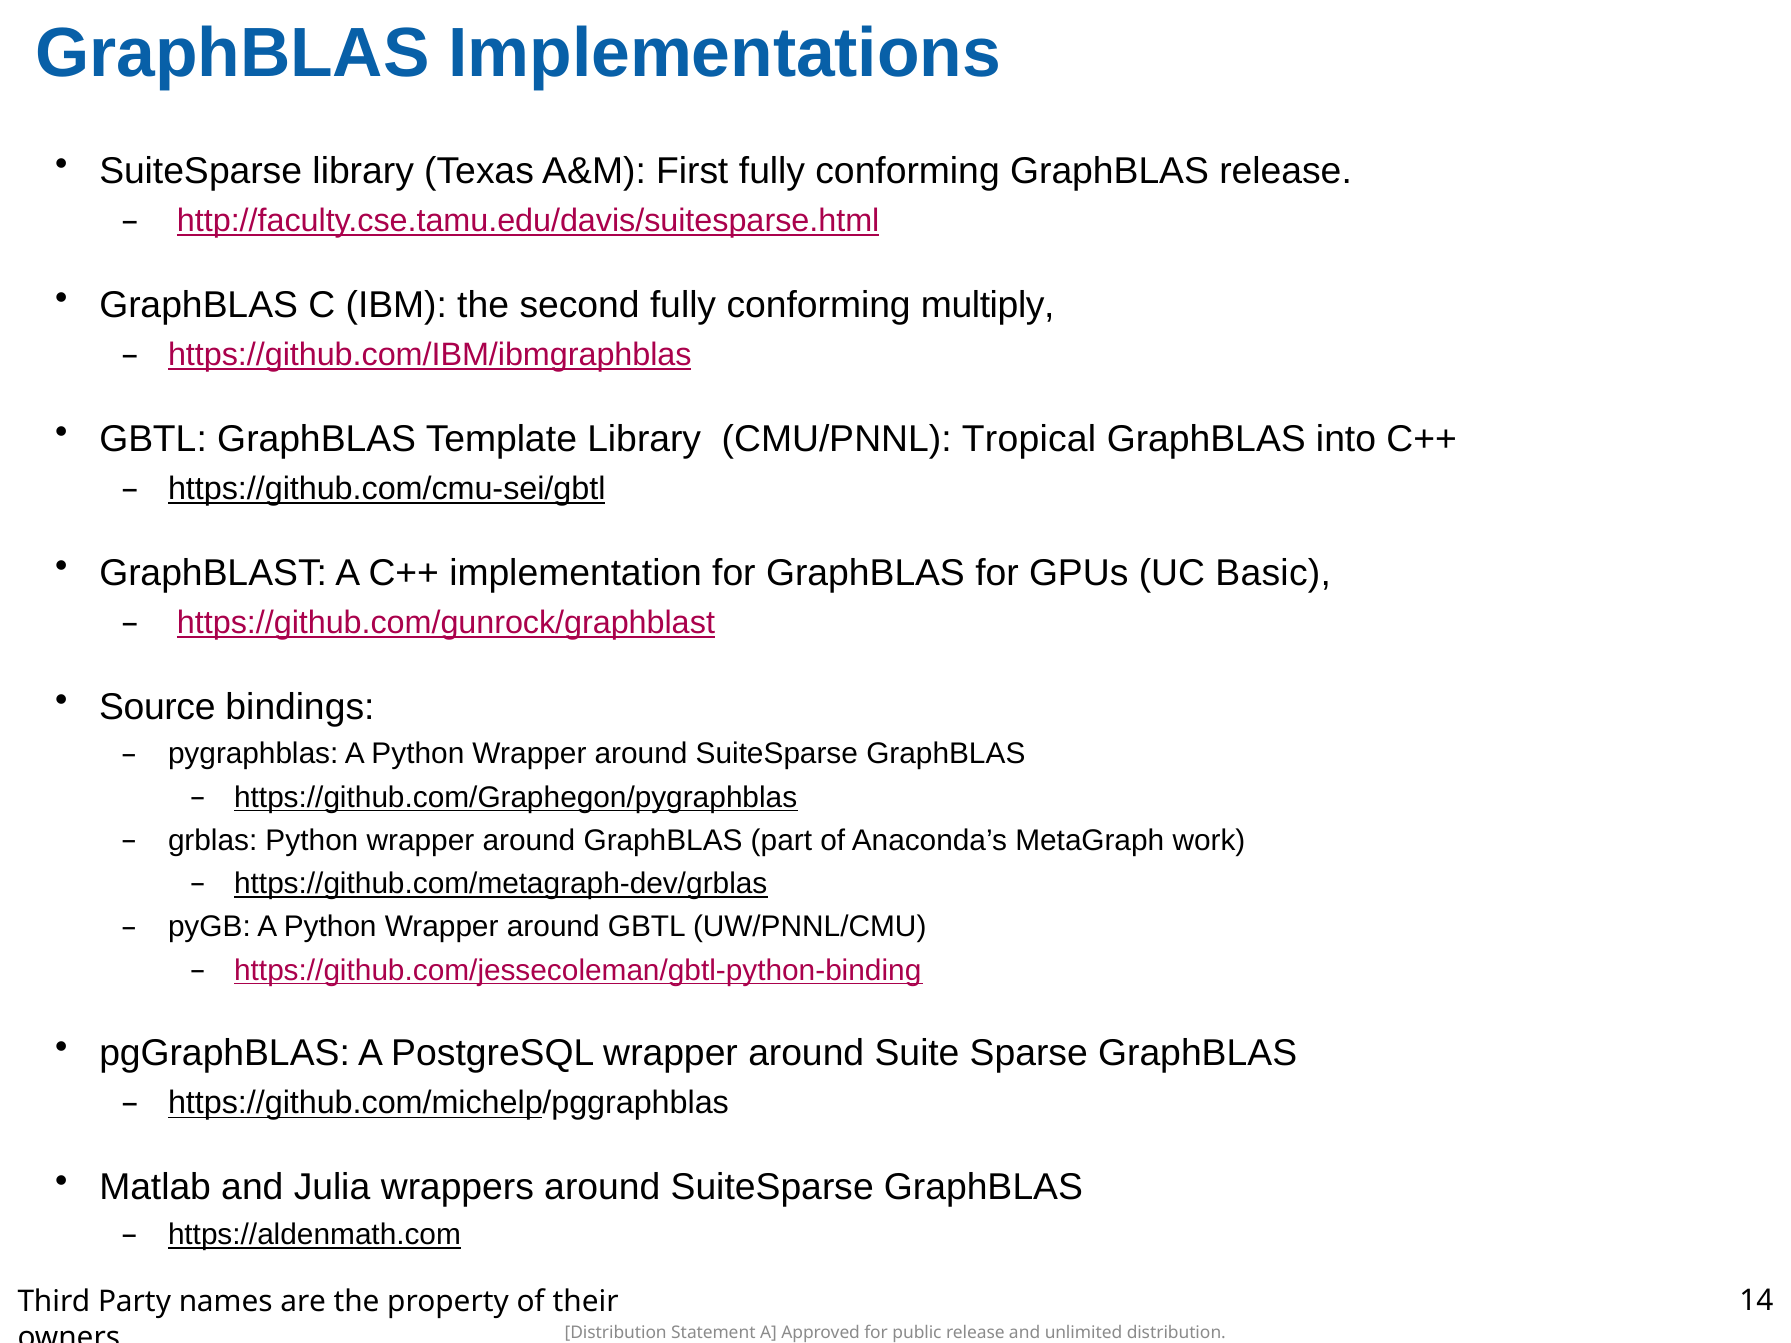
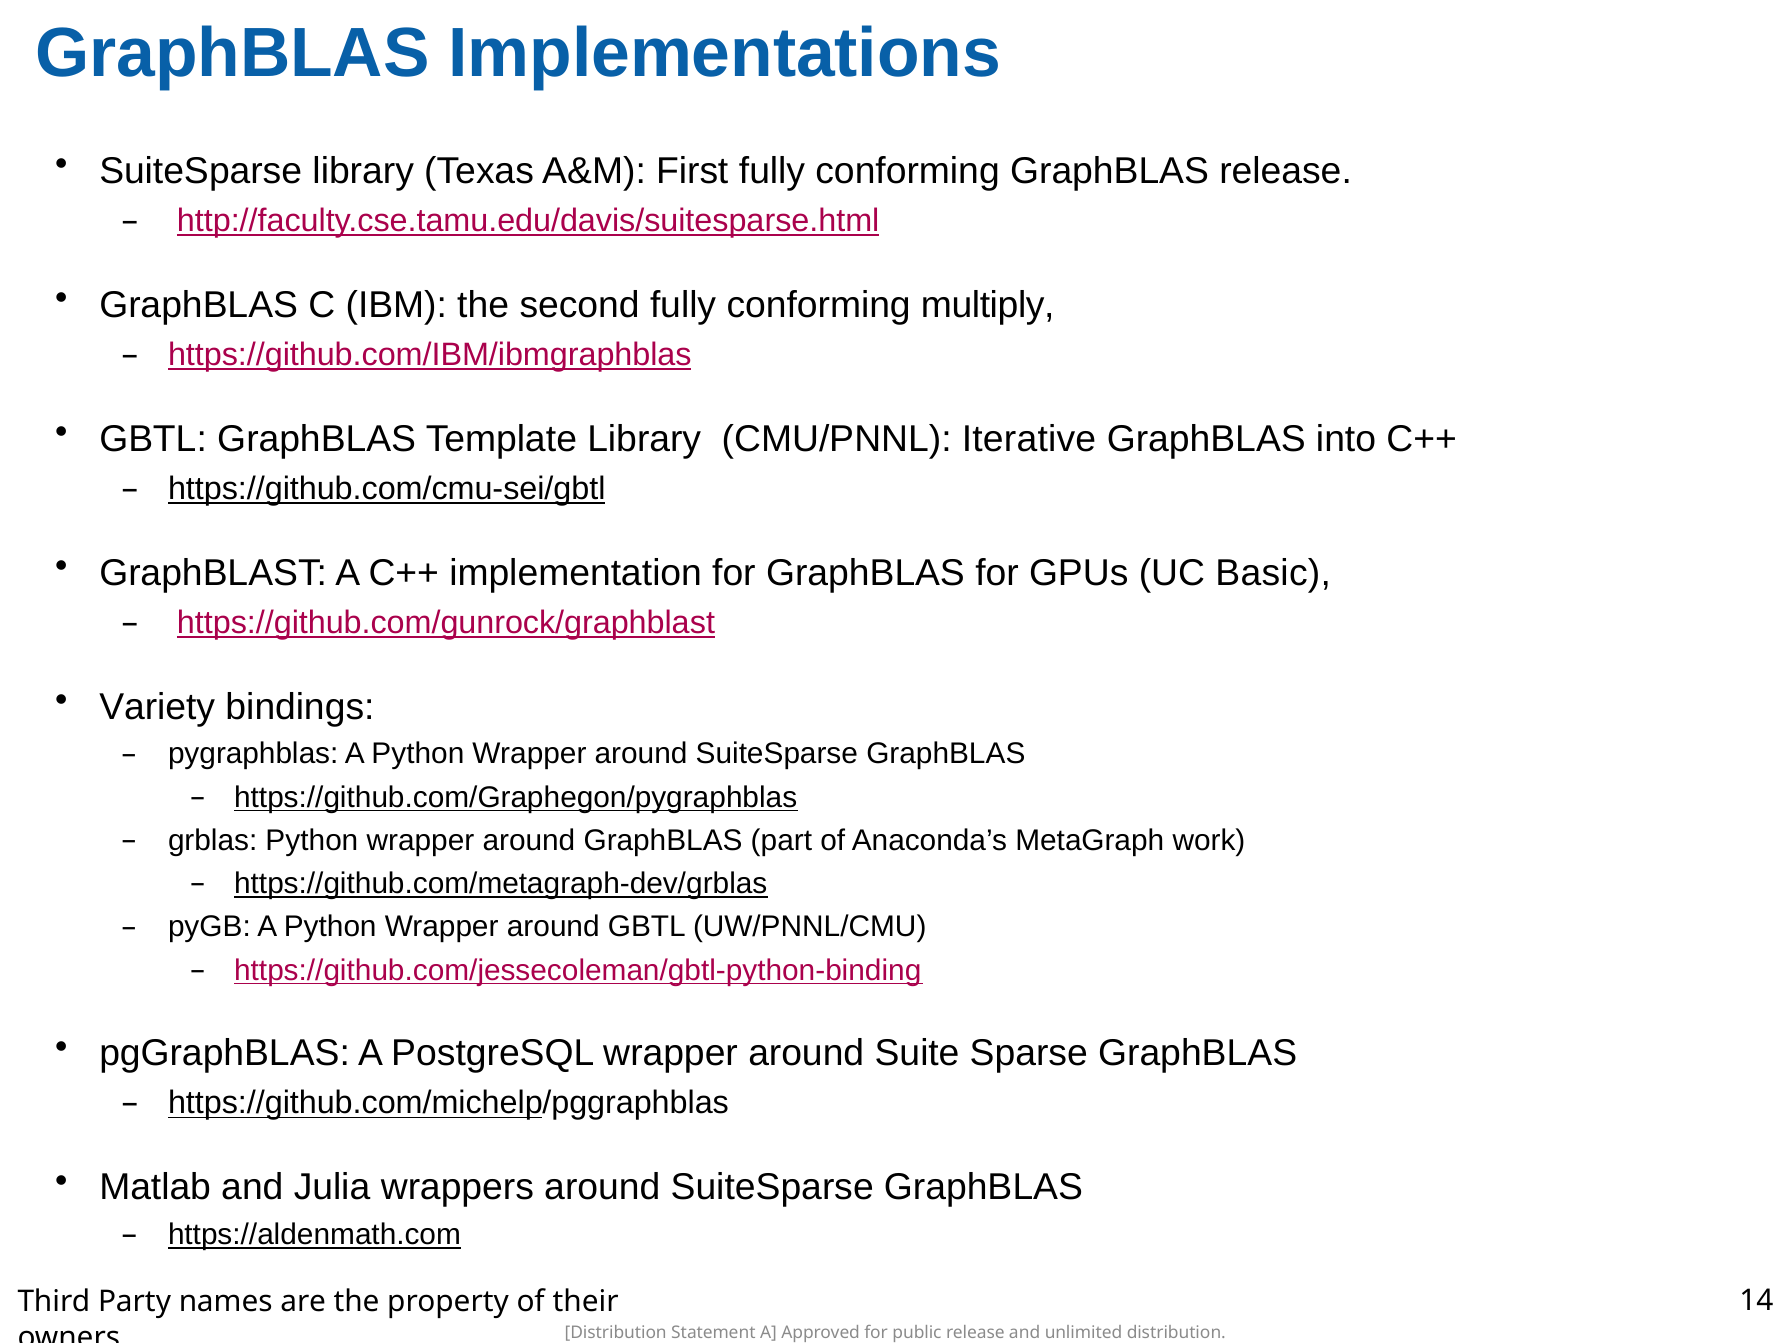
Tropical: Tropical -> Iterative (1029, 439)
Source: Source -> Variety (157, 707)
